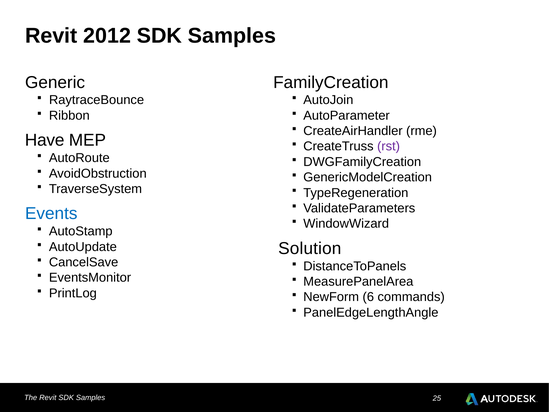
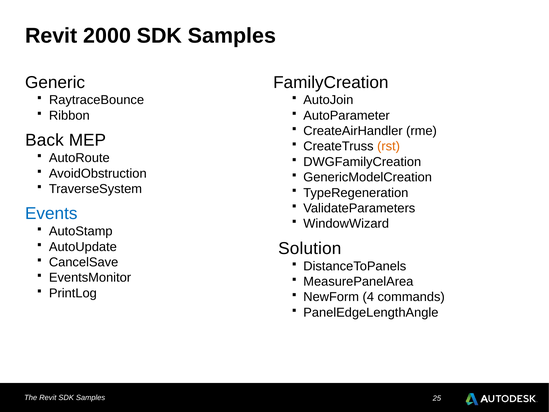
2012: 2012 -> 2000 (107, 36)
Have: Have -> Back (44, 140)
rst colour: purple -> orange (389, 146)
6: 6 -> 4 (368, 297)
